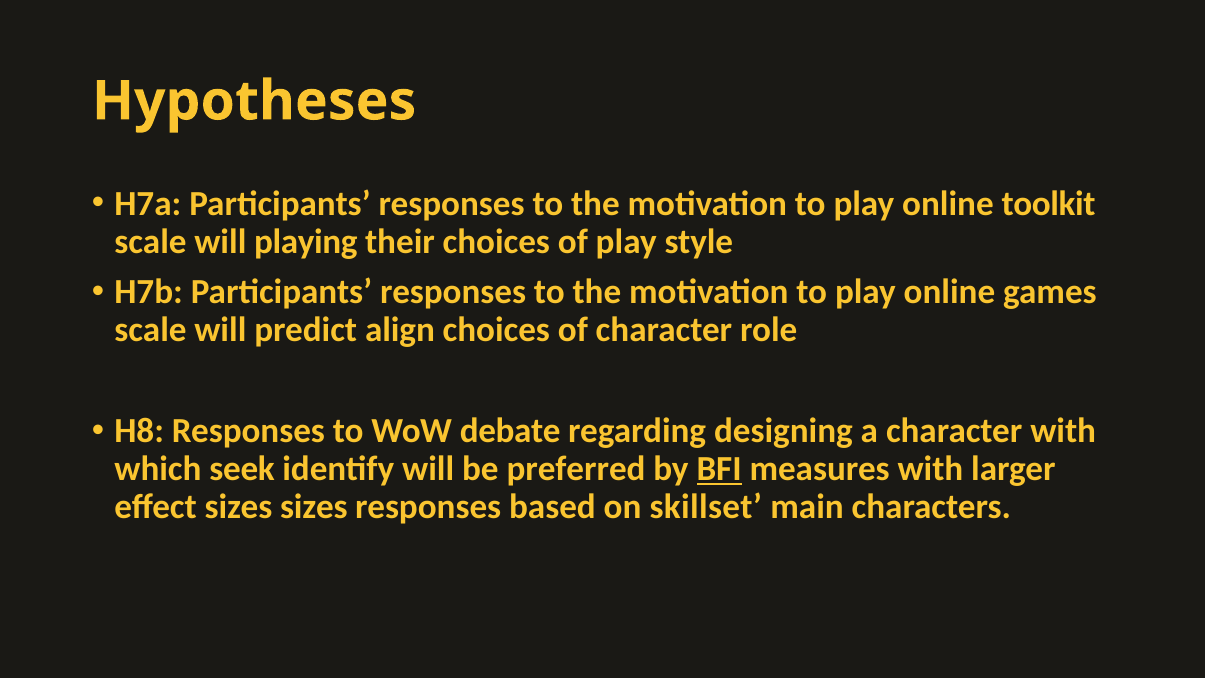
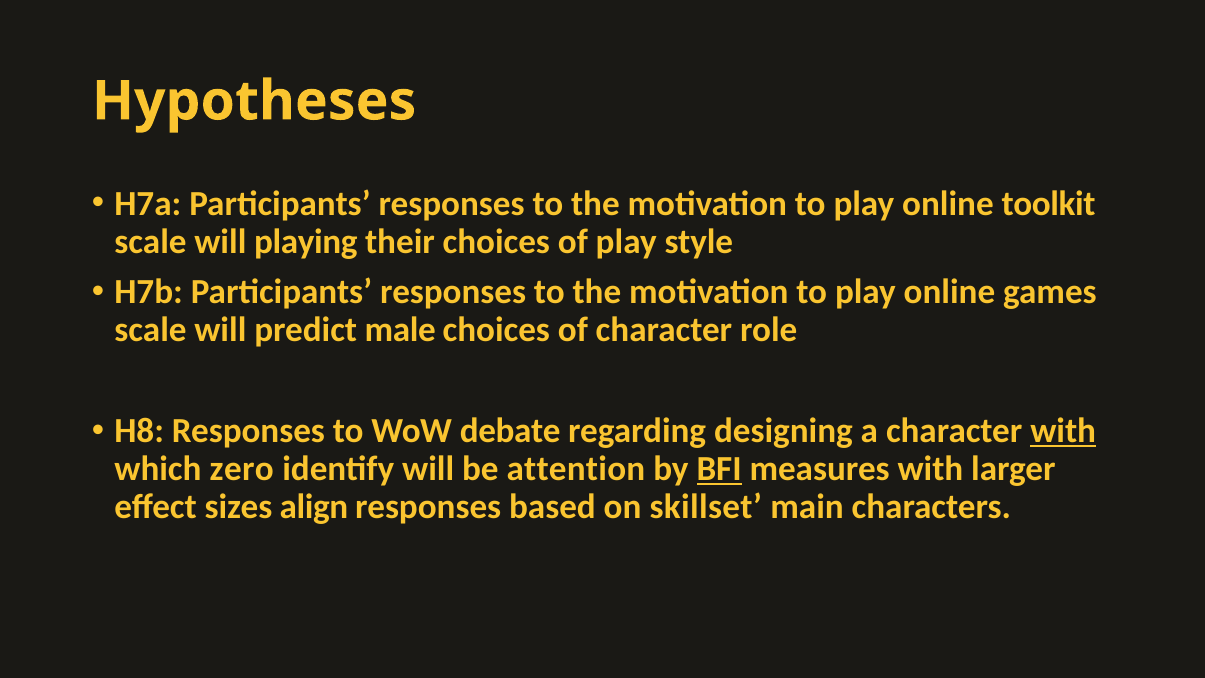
align: align -> male (400, 330)
with underline: none -> present (1063, 431)
seek: seek -> zero (242, 469)
preferred: preferred -> attention (576, 469)
sizes sizes: sizes -> align (314, 507)
